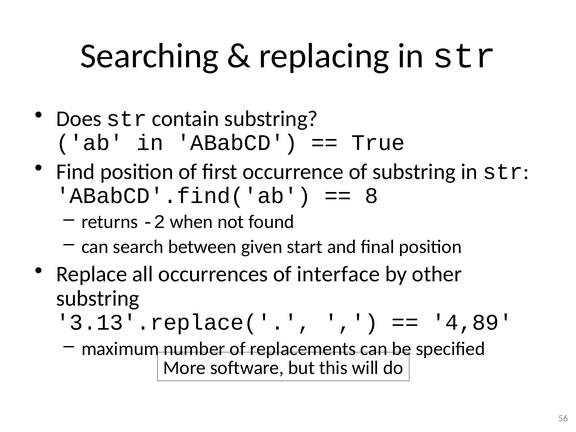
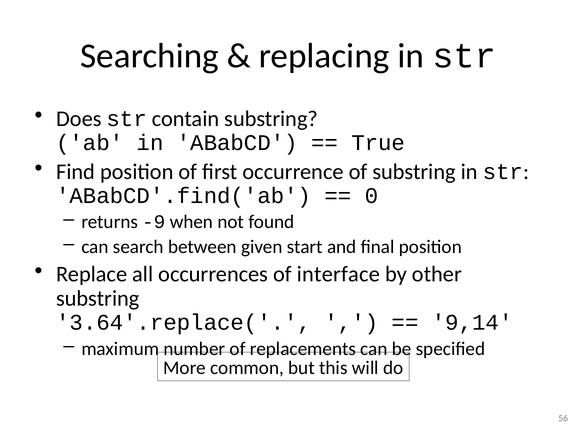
8: 8 -> 0 (371, 196)
-2: -2 -> -9 (154, 222)
3.13'.replace(: 3.13'.replace( -> 3.64'.replace( (184, 323)
4,89: 4,89 -> 9,14 (472, 323)
software: software -> common (247, 368)
